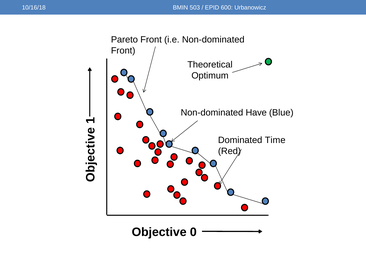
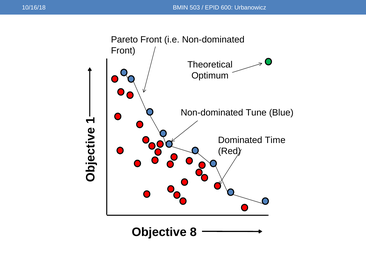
Have: Have -> Tune (256, 113)
0: 0 -> 8 (193, 233)
